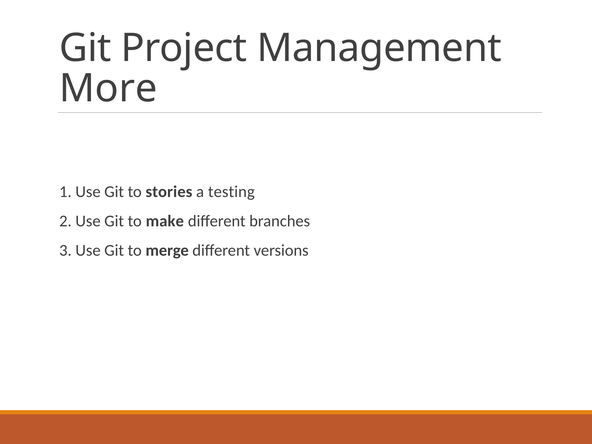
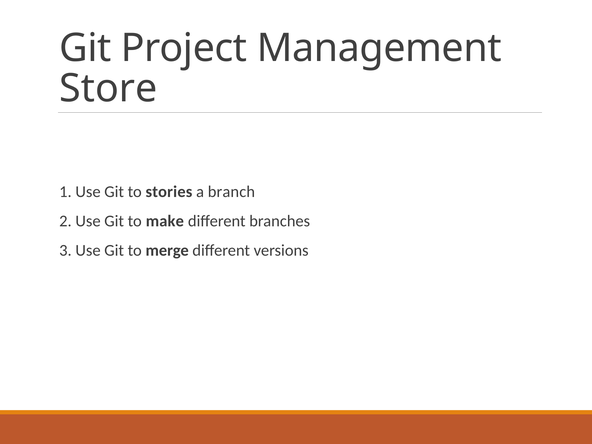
More: More -> Store (108, 88)
testing: testing -> branch (231, 192)
